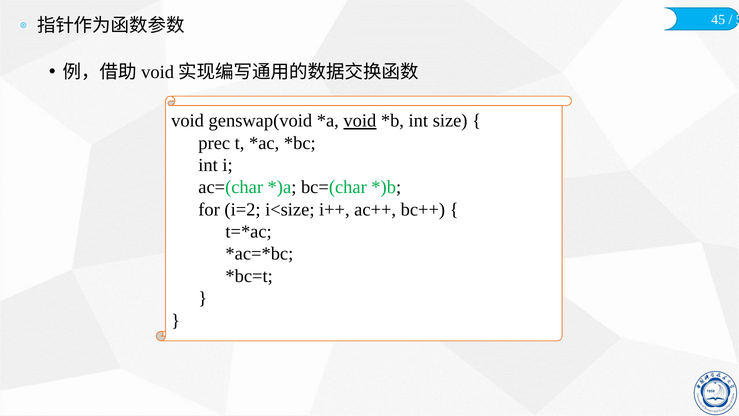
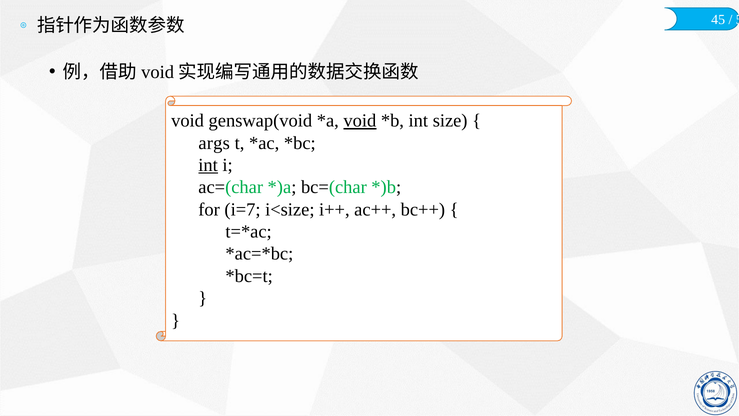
prec: prec -> args (214, 143)
int underline: none -> present (208, 165)
i=2: i=2 -> i=7 (243, 209)
